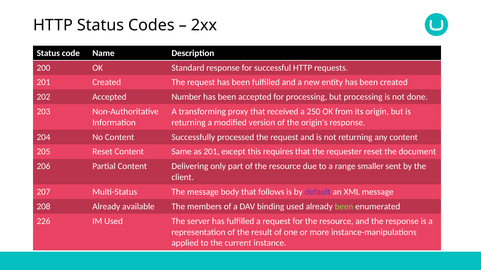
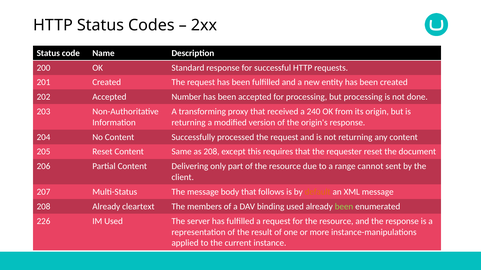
250: 250 -> 240 (314, 112)
as 201: 201 -> 208 (211, 152)
smaller: smaller -> cannot (370, 167)
default colour: purple -> orange (318, 192)
available: available -> cleartext (138, 207)
